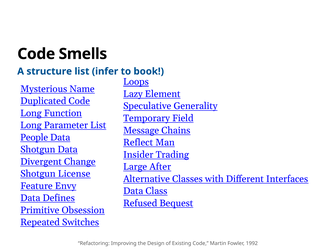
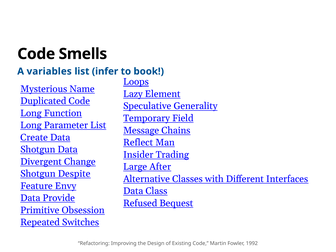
structure: structure -> variables (49, 71)
People: People -> Create (34, 137)
License: License -> Despite (74, 174)
Defines: Defines -> Provide (59, 198)
